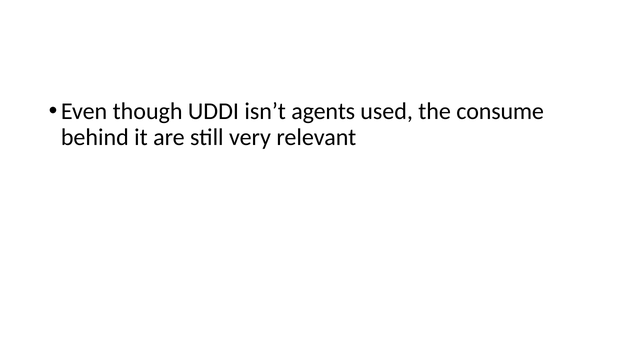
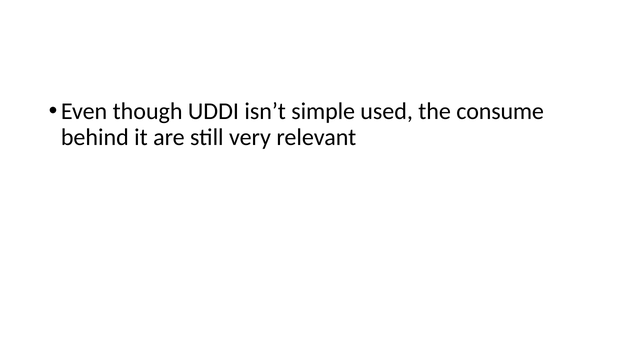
agents: agents -> simple (323, 111)
